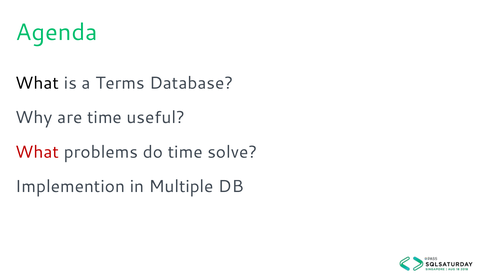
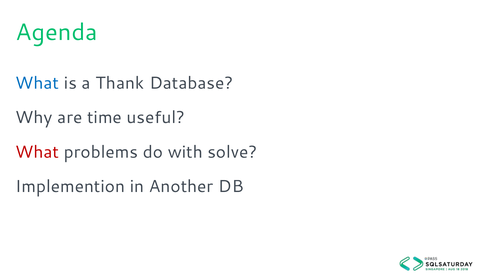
What colour: black -> blue (37, 83)
Terms: Terms -> Thank (120, 83)
do time: time -> with (185, 152)
Multiple: Multiple -> Another (181, 187)
